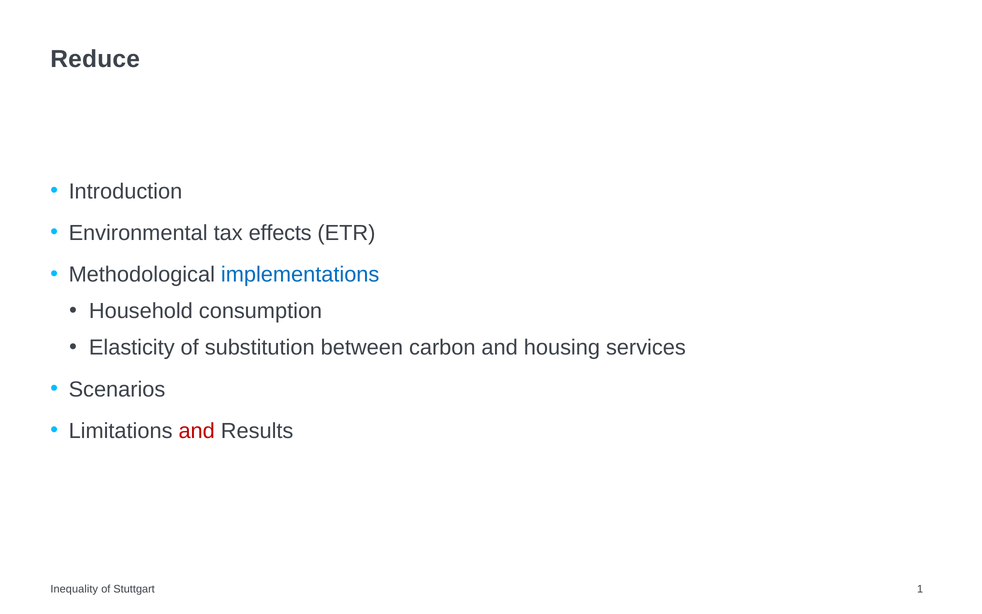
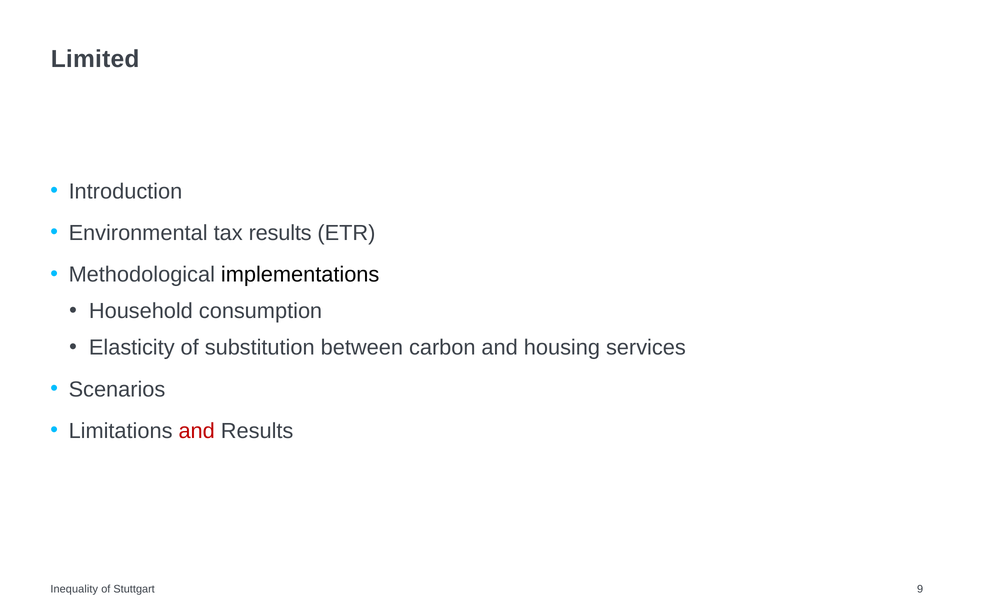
Reduce: Reduce -> Limited (95, 59)
tax effects: effects -> results (280, 233)
implementations colour: blue -> black (300, 275)
1: 1 -> 9 (920, 589)
